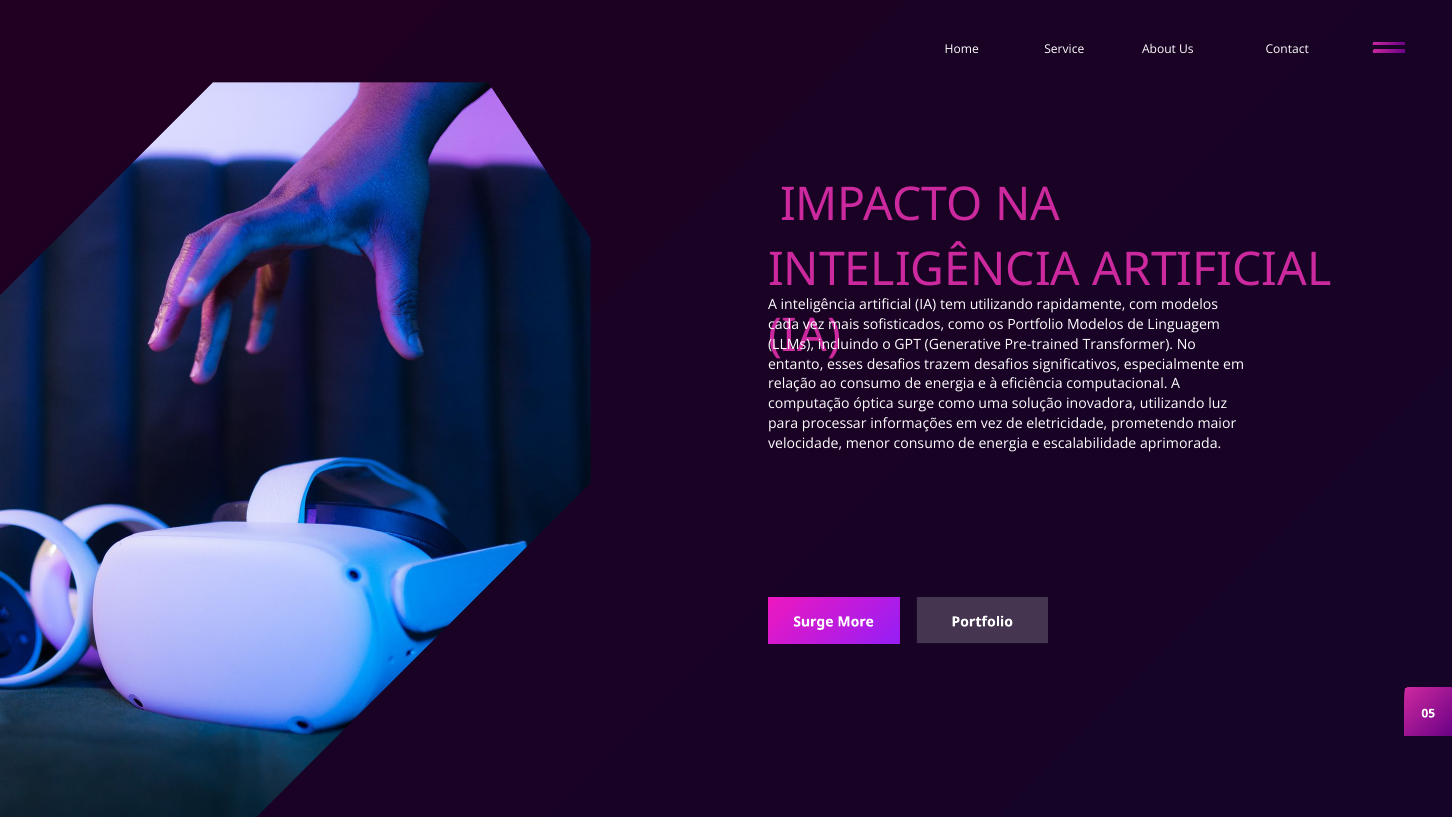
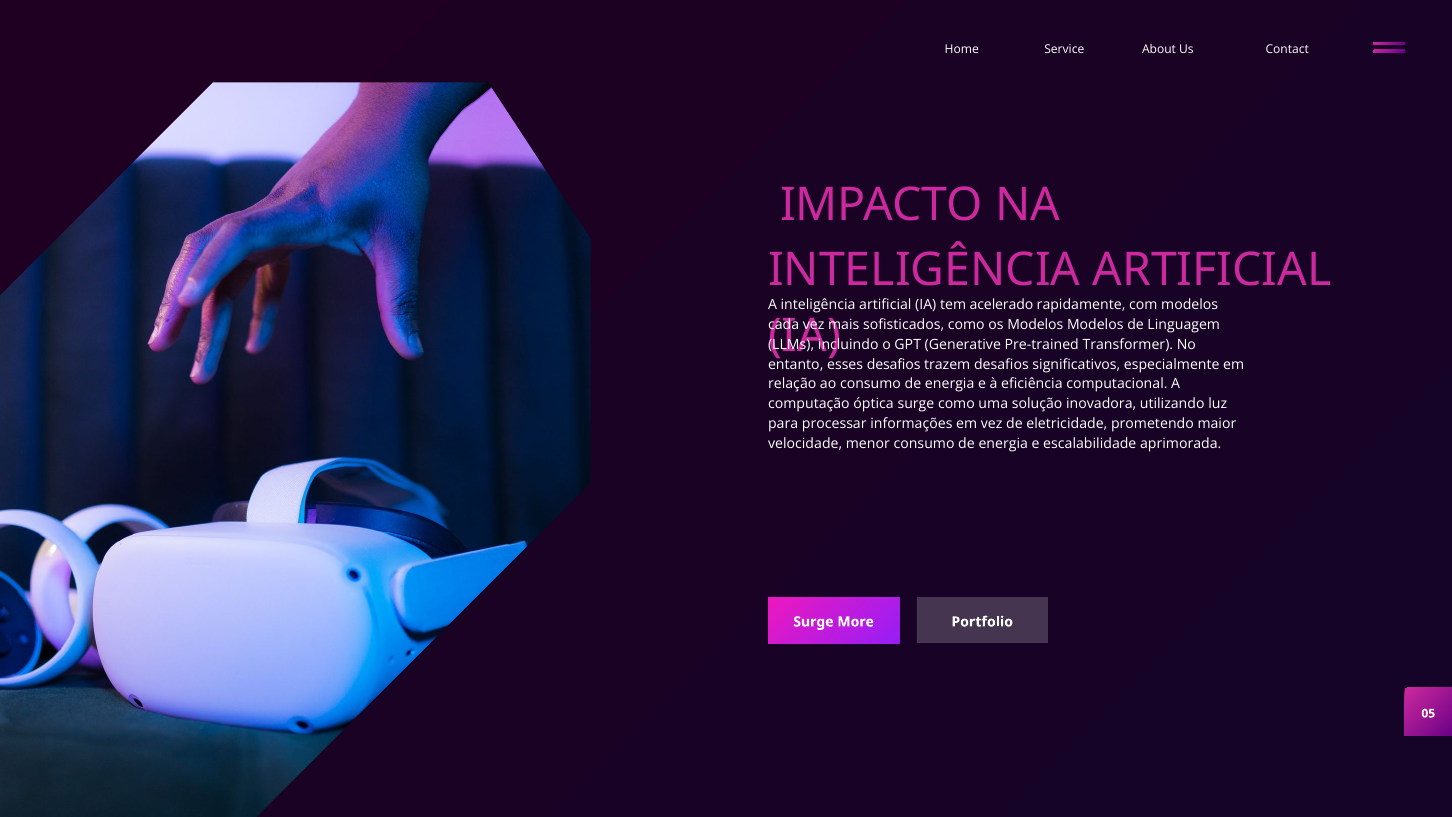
tem utilizando: utilizando -> acelerado (1001, 305)
os Portfolio: Portfolio -> Modelos (1035, 325)
